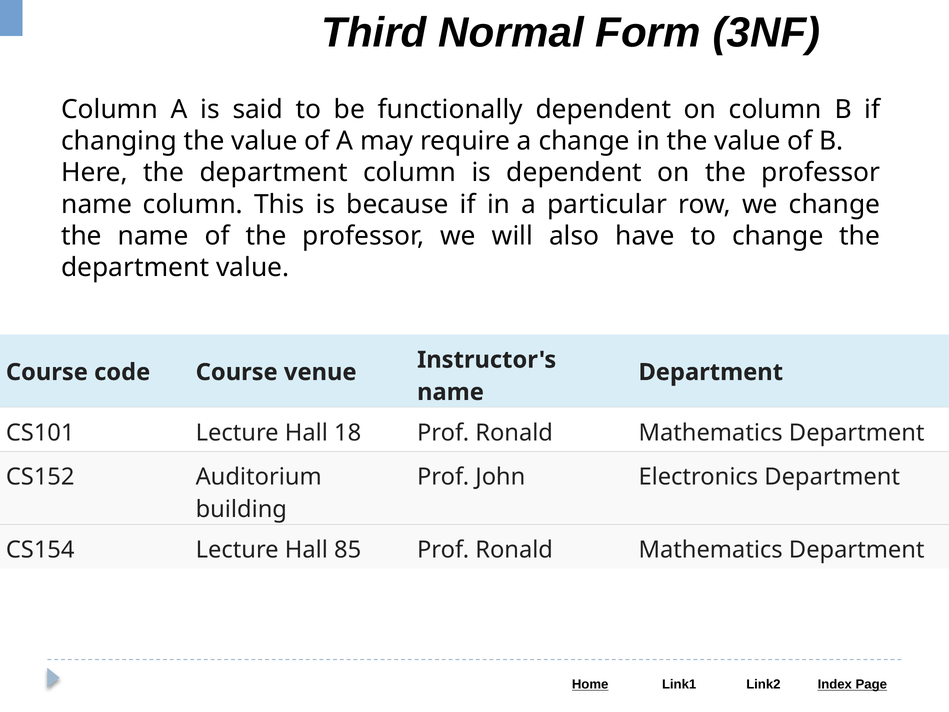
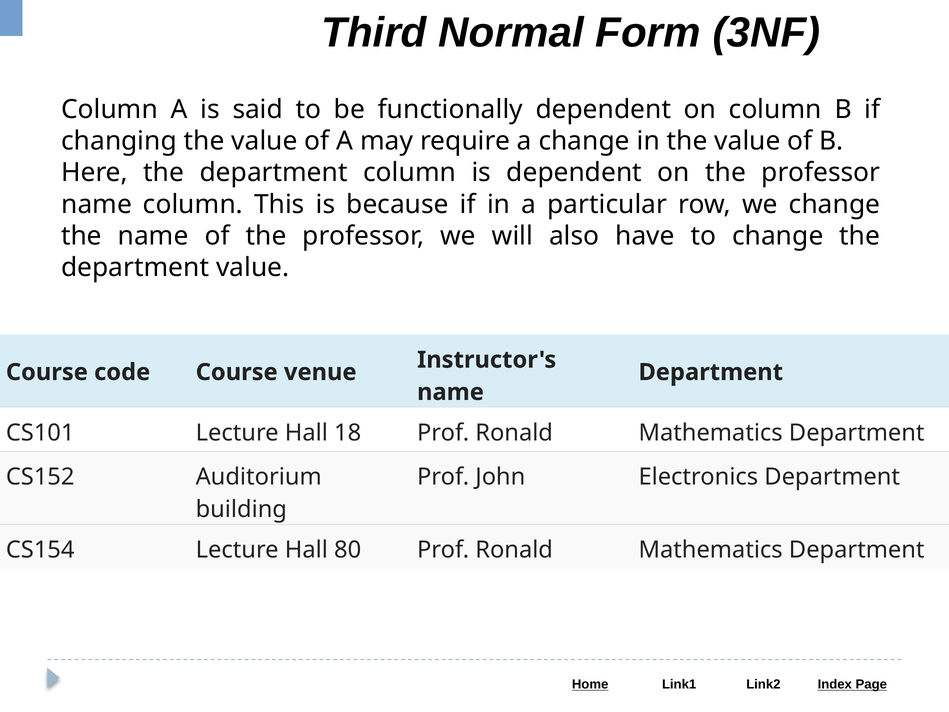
85: 85 -> 80 (348, 550)
